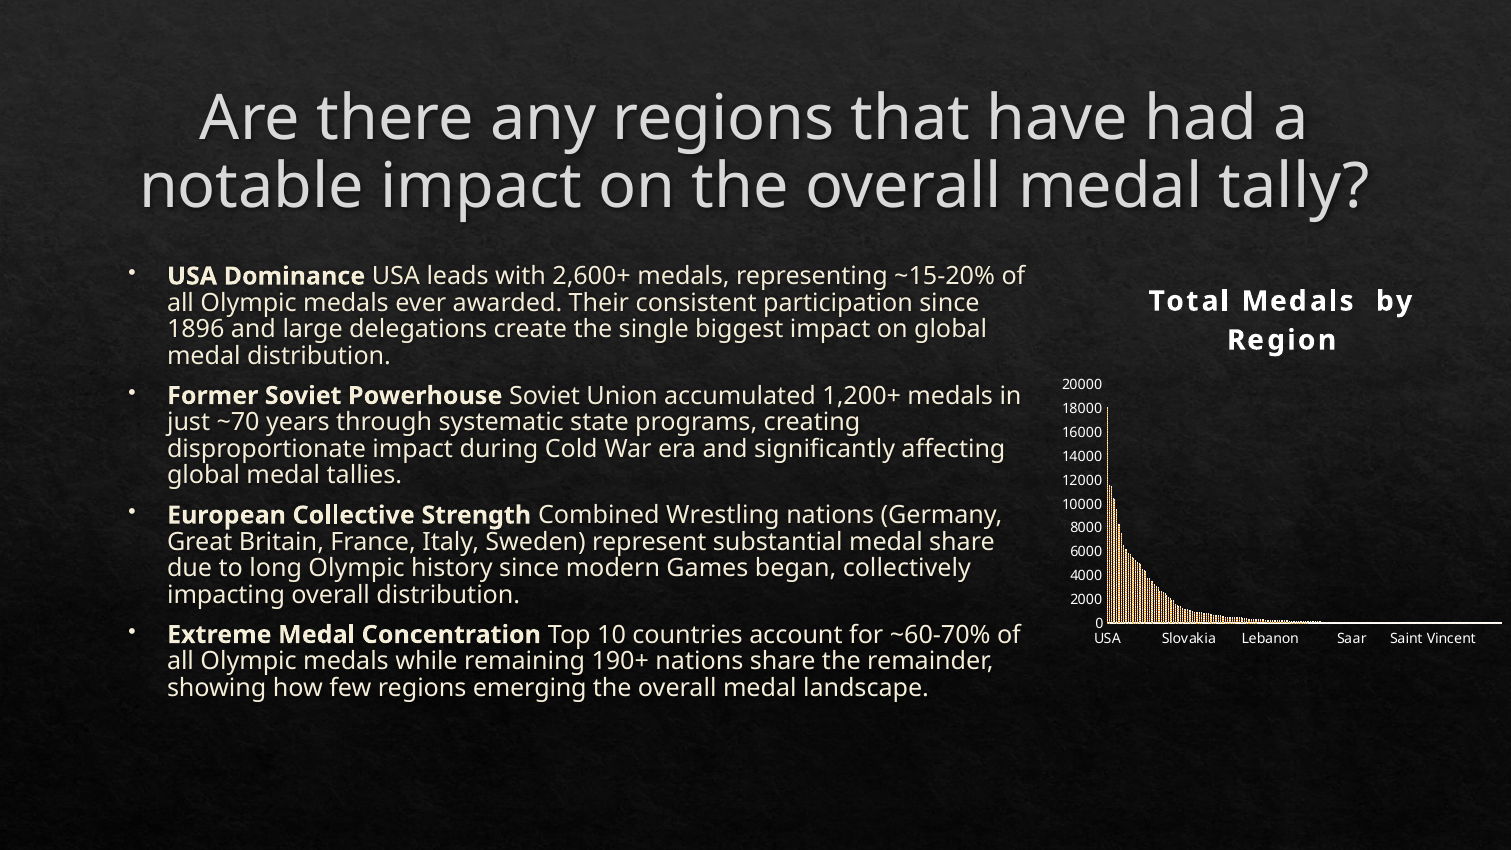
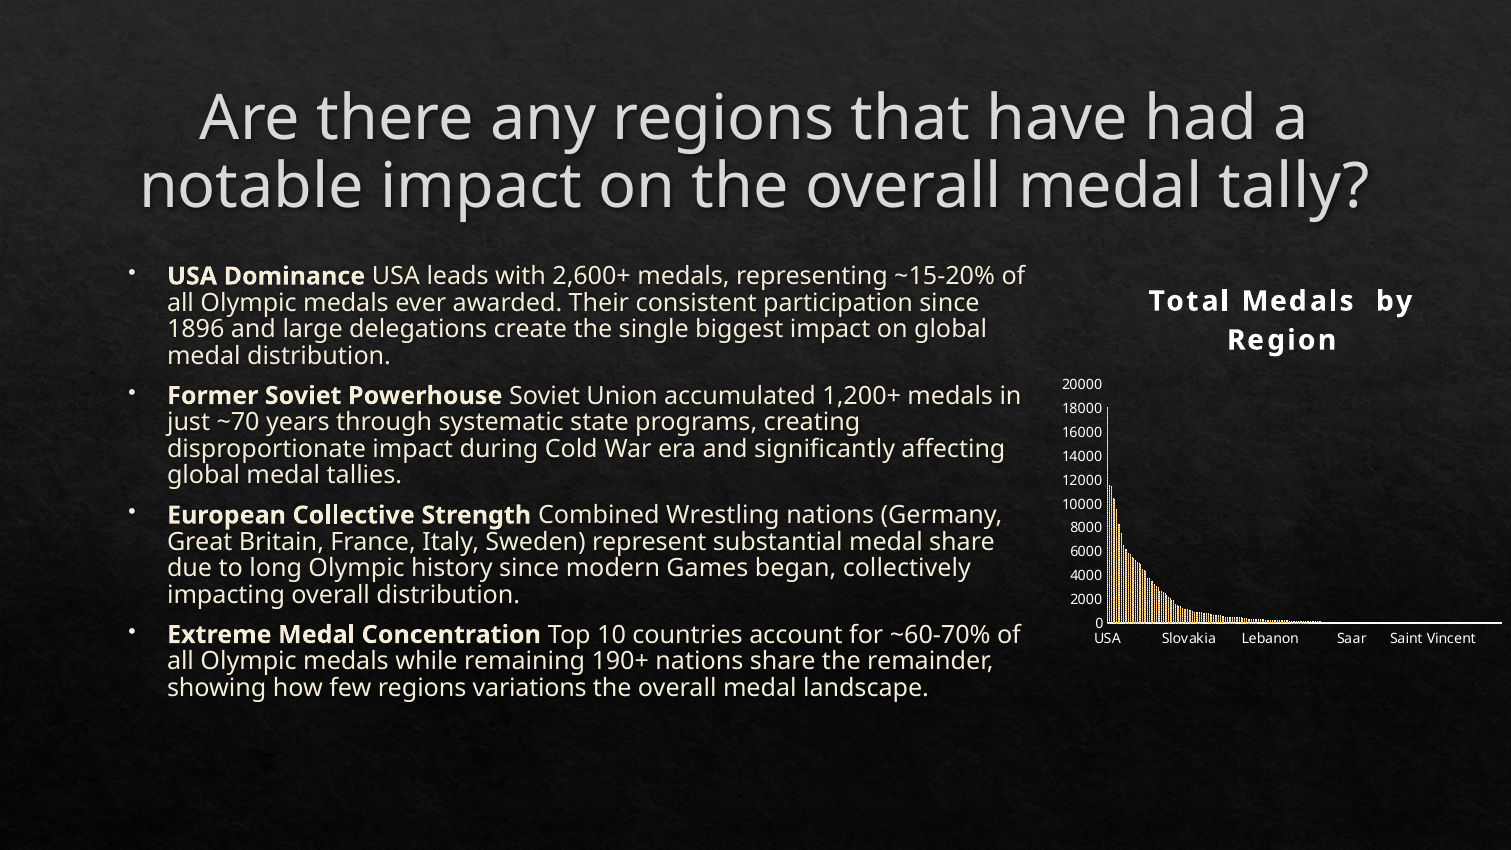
emerging: emerging -> variations (530, 688)
